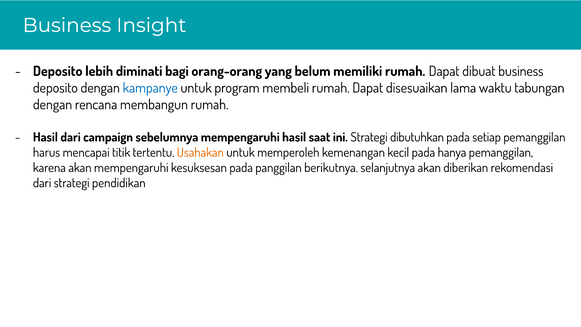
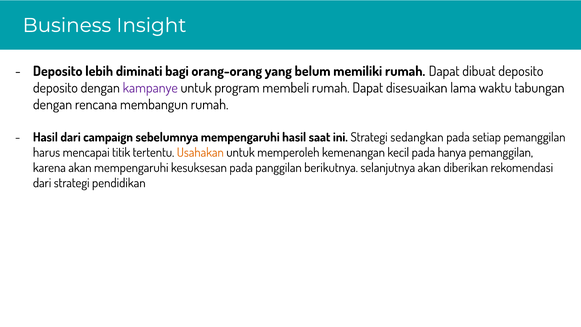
dibuat business: business -> deposito (521, 71)
kampanye colour: blue -> purple (150, 88)
dibutuhkan: dibutuhkan -> sedangkan (417, 137)
